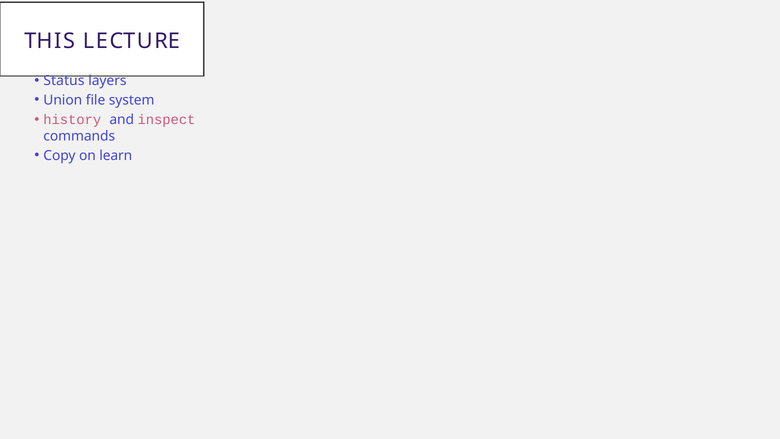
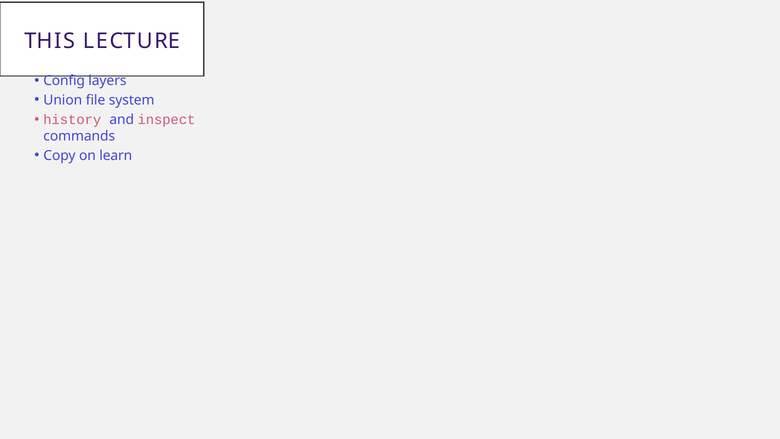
Status: Status -> Config (64, 81)
